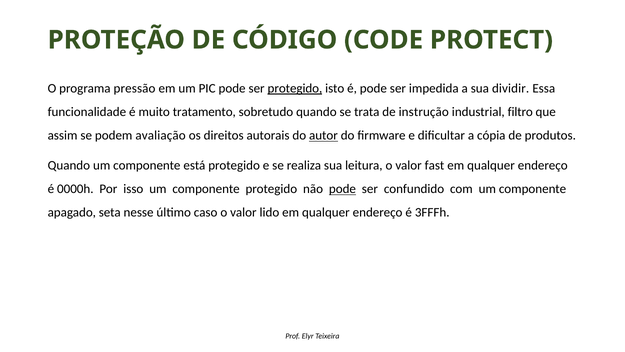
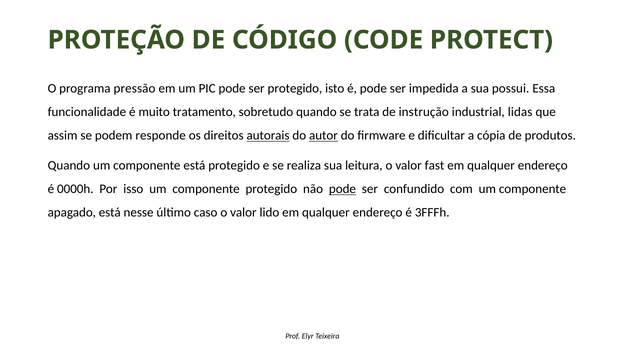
protegido underline: present -> none (295, 88)
dividir: dividir -> possui (511, 88)
filtro: filtro -> lidas (520, 112)
avaliação: avaliação -> responde (161, 135)
autorais underline: none -> present (268, 135)
apagado seta: seta -> está (110, 212)
